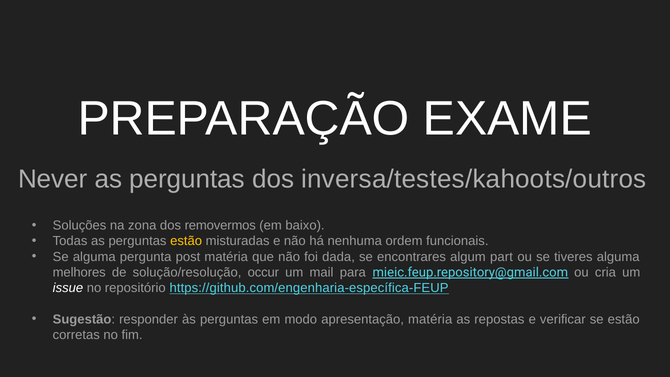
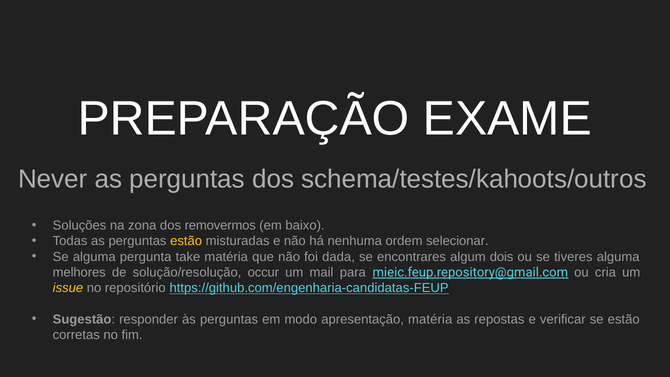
inversa/testes/kahoots/outros: inversa/testes/kahoots/outros -> schema/testes/kahoots/outros (474, 179)
funcionais: funcionais -> selecionar (457, 241)
post: post -> take (188, 257)
part: part -> dois (502, 257)
issue colour: white -> yellow (68, 288)
https://github.com/engenharia-específica-FEUP: https://github.com/engenharia-específica-FEUP -> https://github.com/engenharia-candidatas-FEUP (309, 288)
